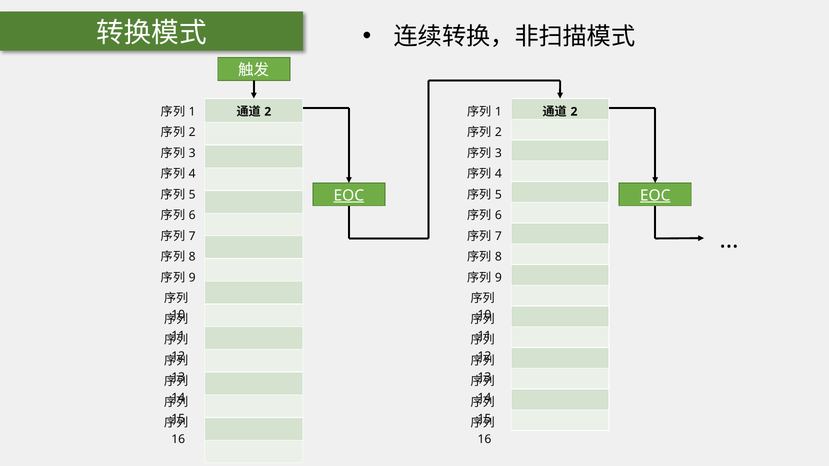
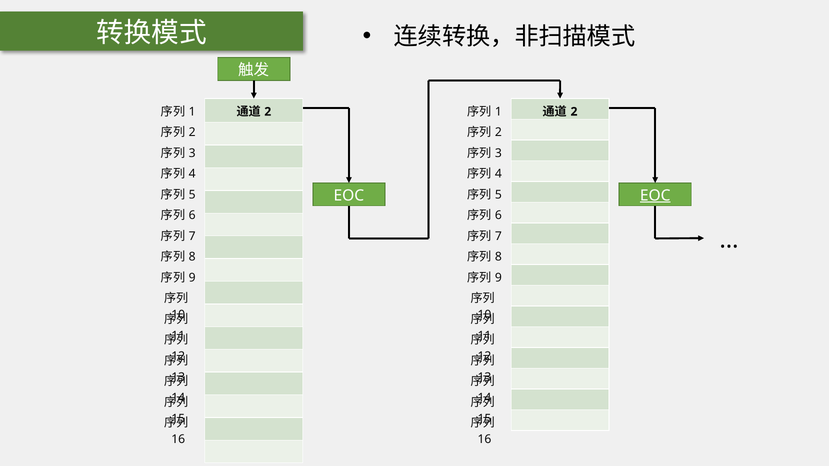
EOC underline: present -> none (349, 196)
